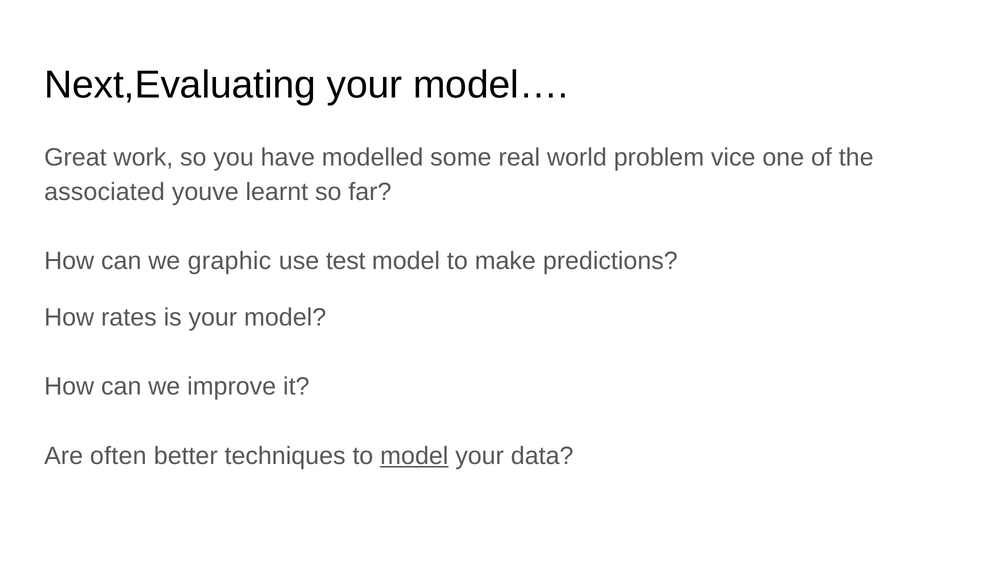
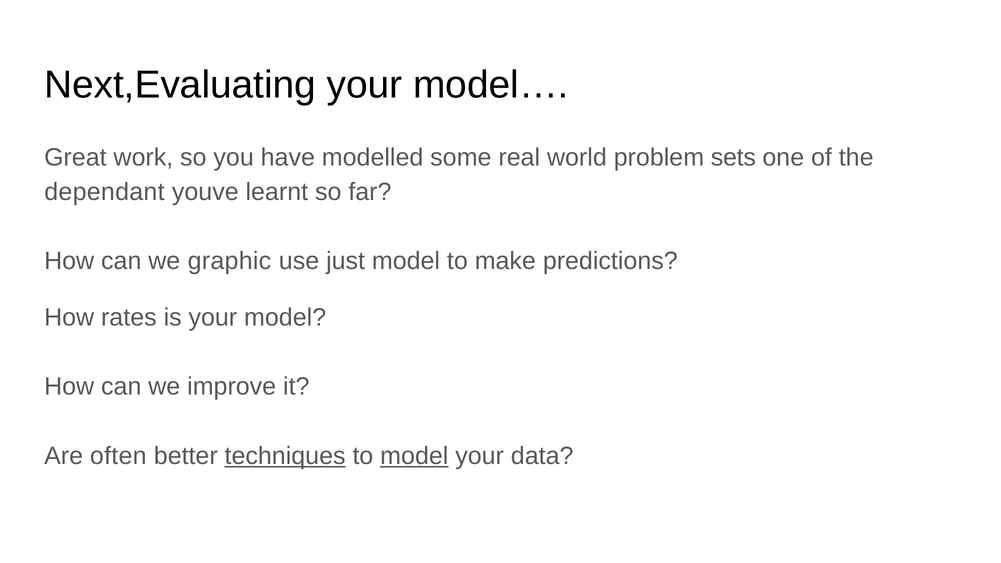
vice: vice -> sets (733, 157)
associated: associated -> dependant (104, 192)
test: test -> just (346, 261)
techniques underline: none -> present (285, 456)
